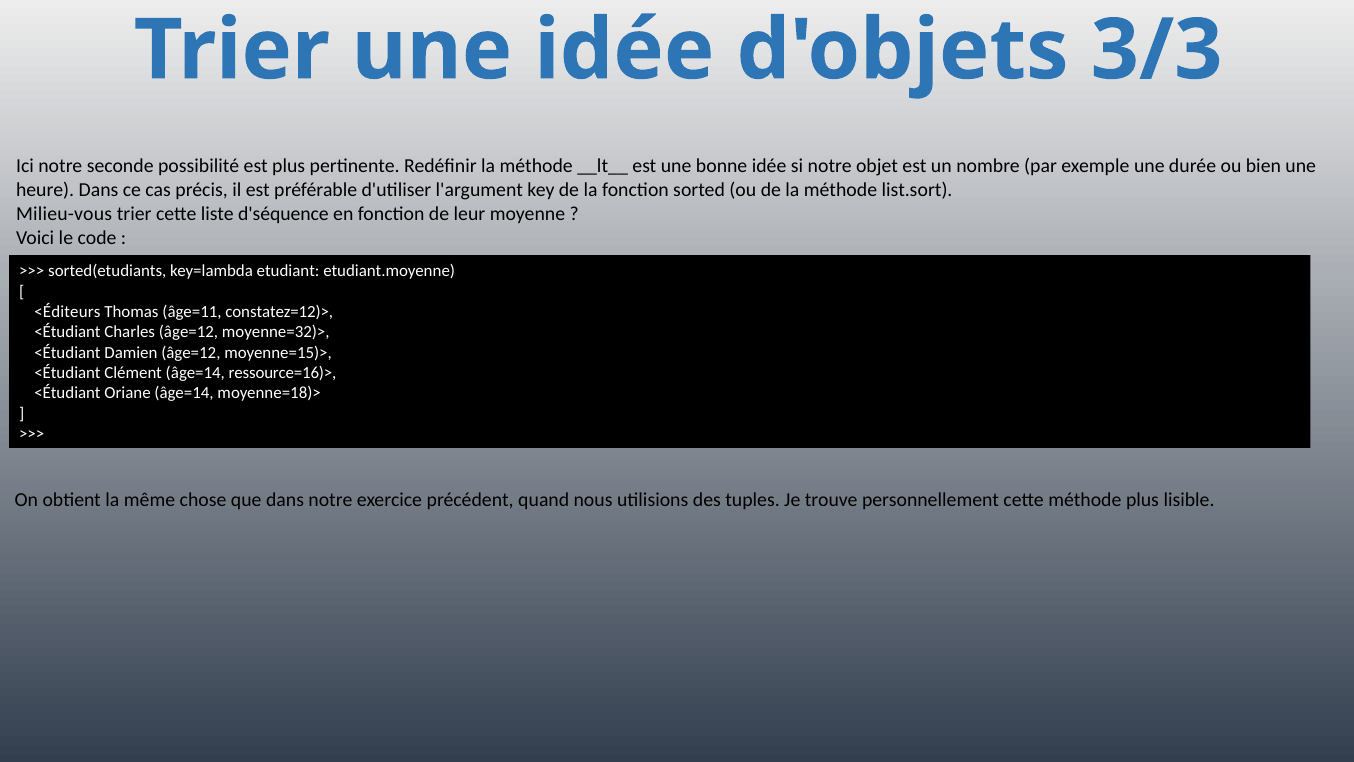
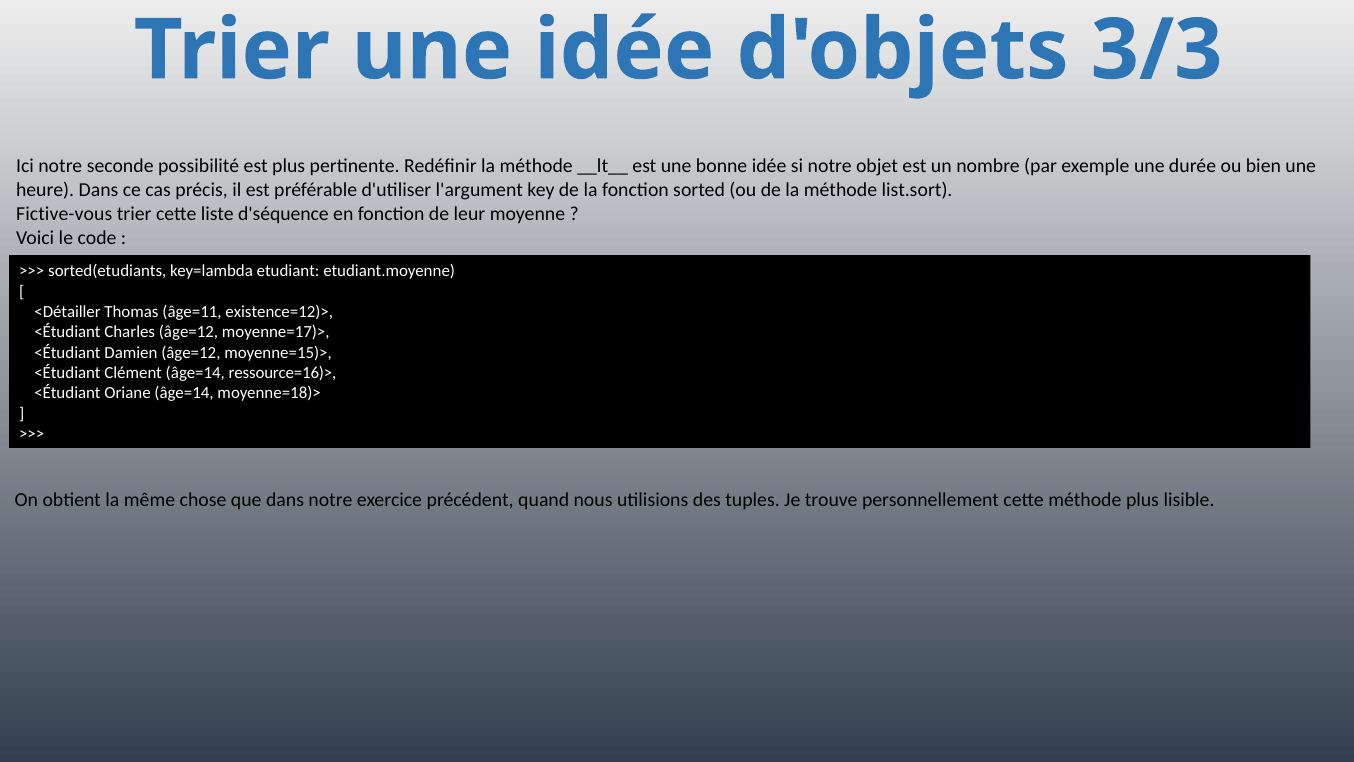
Milieu-vous: Milieu-vous -> Fictive-vous (64, 214)
<Éditeurs: <Éditeurs -> <Détailler (68, 312)
constatez=12)>: constatez=12)> -> existence=12)> (279, 312)
moyenne=32)>: moyenne=32)> -> moyenne=17)> (276, 332)
